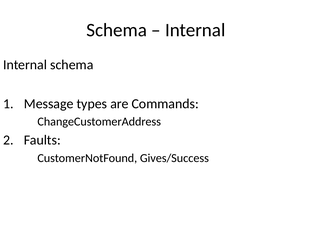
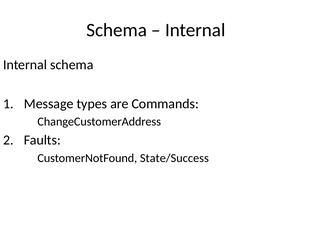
Gives/Success: Gives/Success -> State/Success (174, 158)
